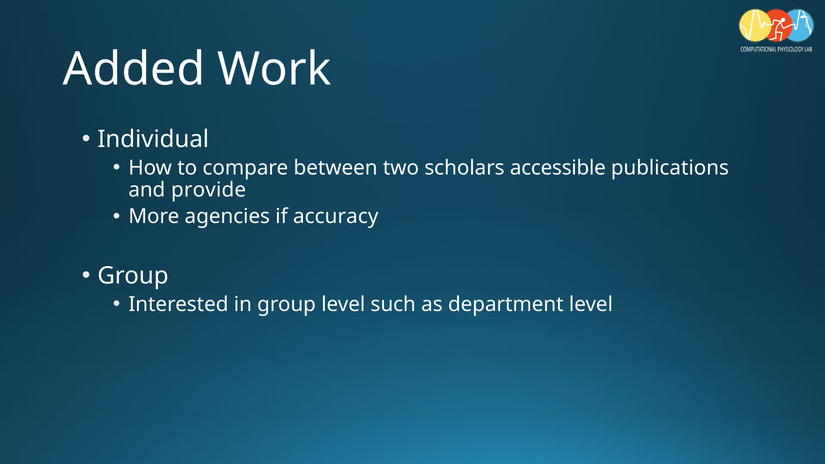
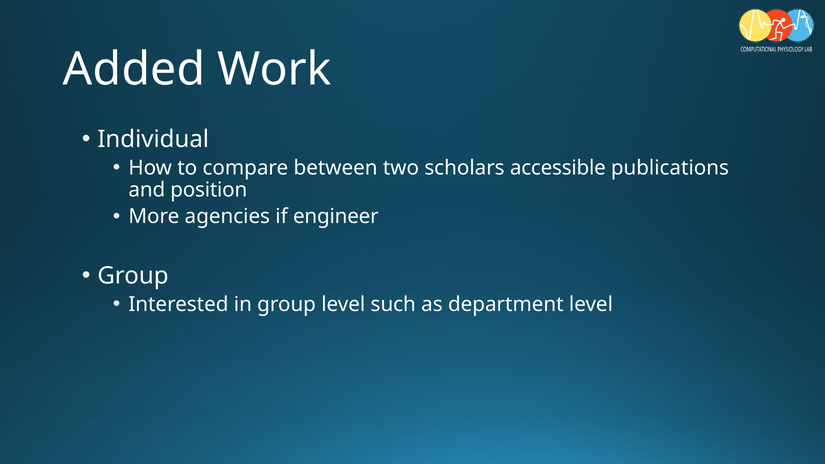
provide: provide -> position (209, 190)
accuracy: accuracy -> engineer (336, 217)
